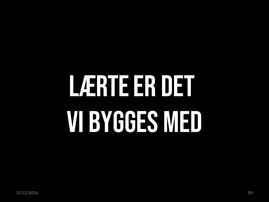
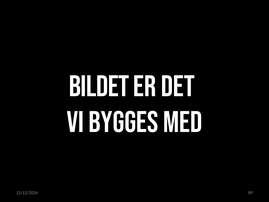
LÆRTE: LÆRTE -> BILDET (99, 86)
